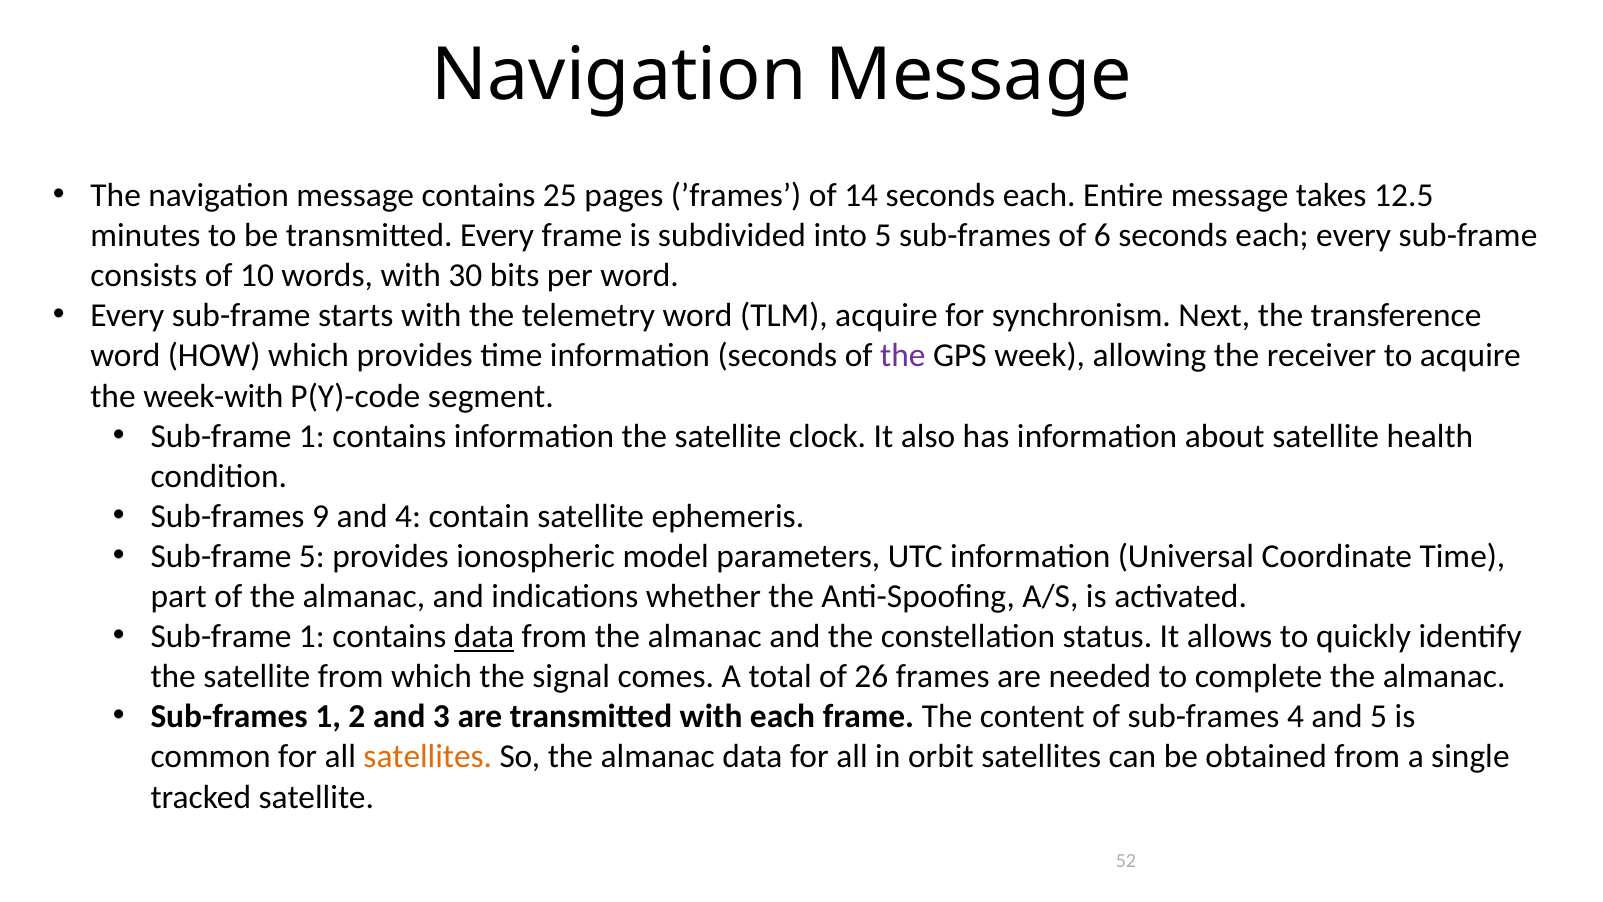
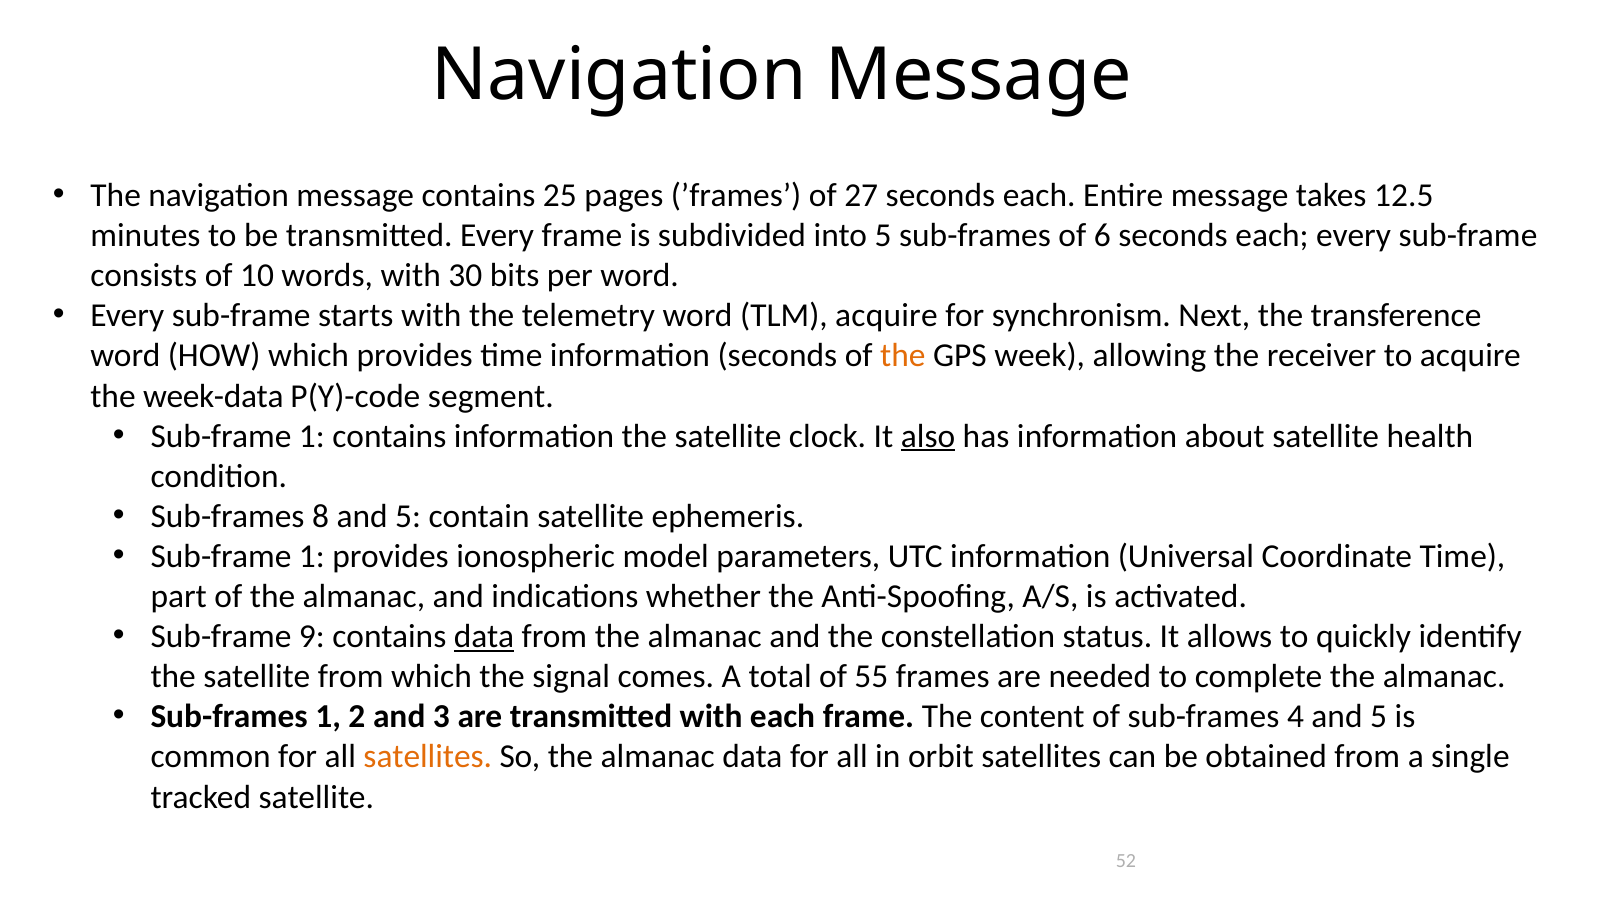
14: 14 -> 27 (861, 195)
the colour: purple -> orange (903, 356)
week-with: week-with -> week-data (213, 396)
also underline: none -> present (928, 436)
9: 9 -> 8 (321, 516)
4: 4 -> 5 (408, 516)
5: 5 -> 1 (312, 556)
1: 1 -> 9 (312, 636)
26: 26 -> 55 (871, 676)
